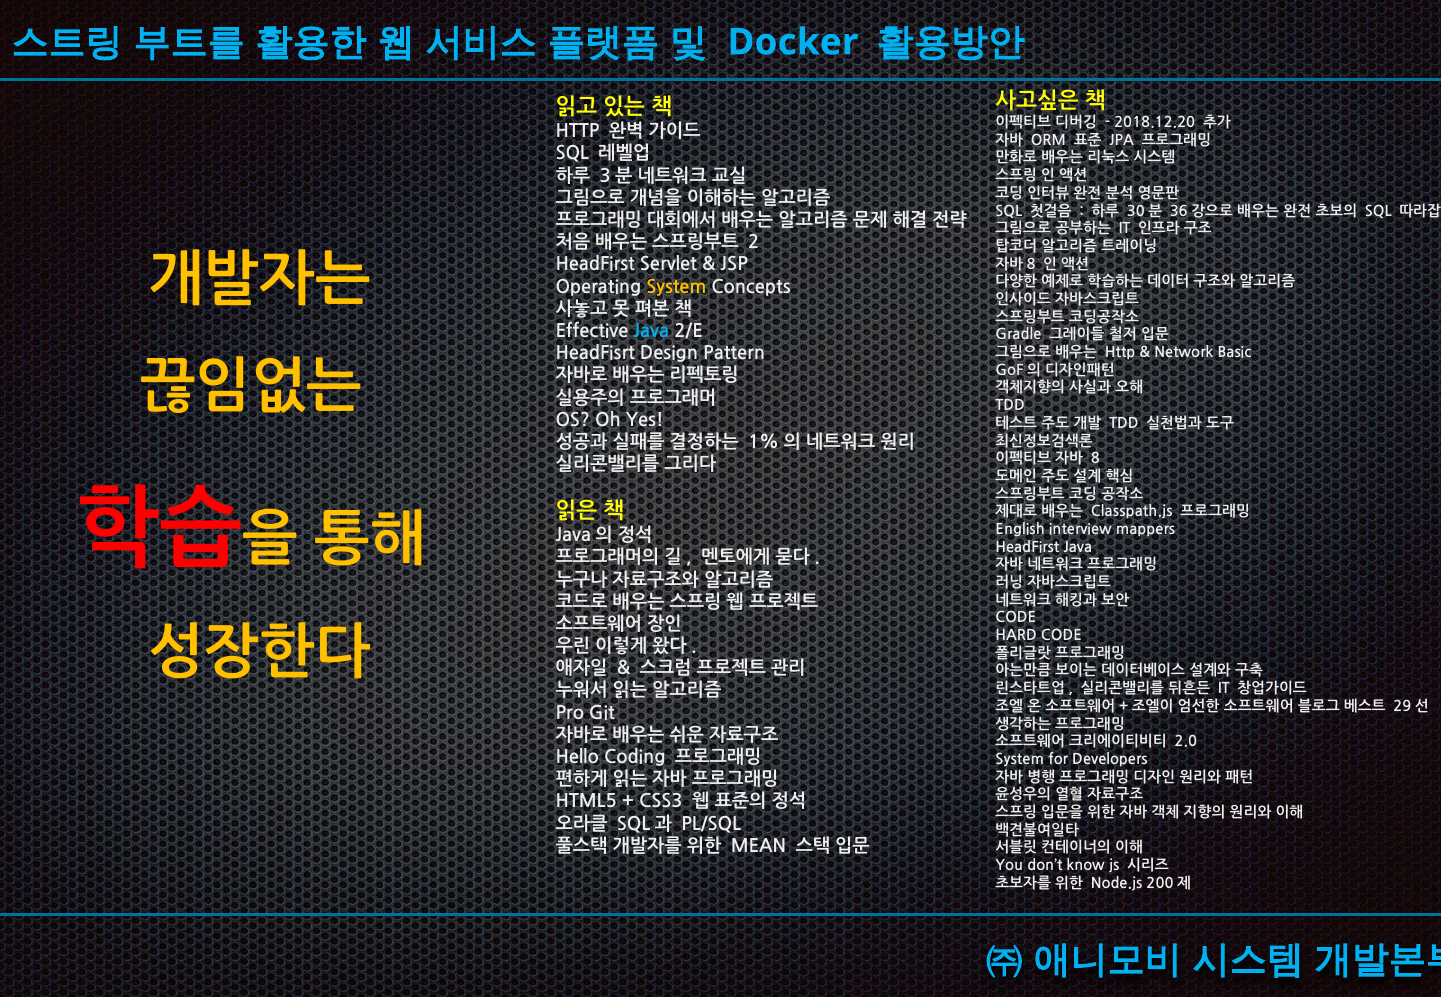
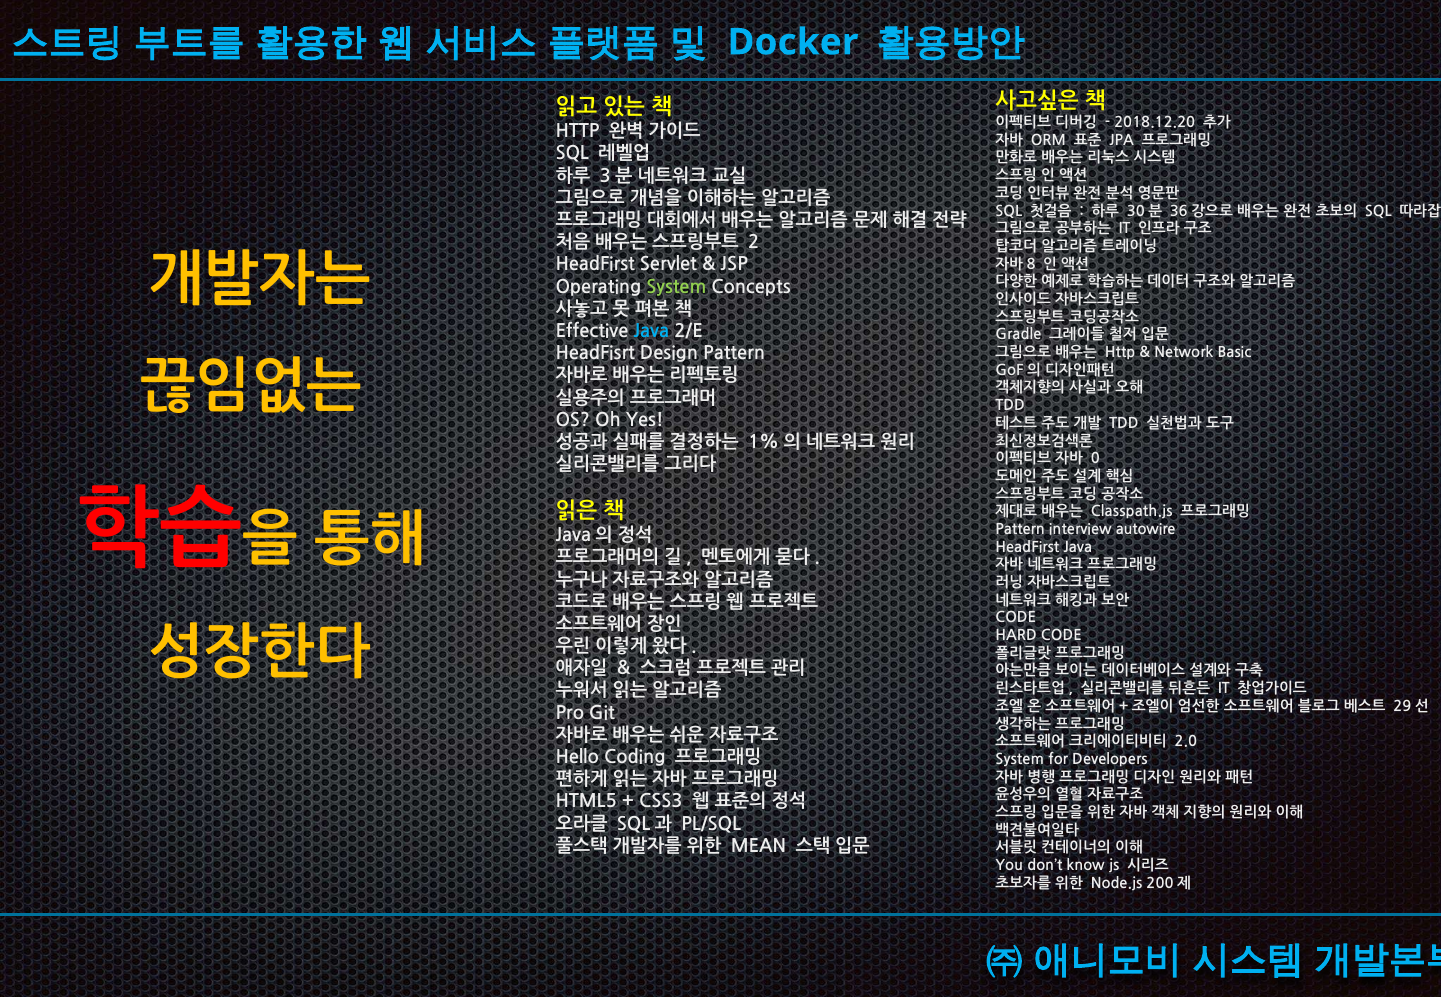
System colour: yellow -> light green (676, 287)
8: 8 -> 0 (1095, 459)
English: English -> Pattern (1020, 530)
mappers: mappers -> autowire (1146, 530)
